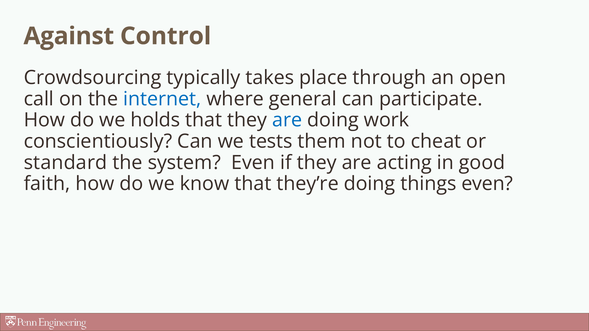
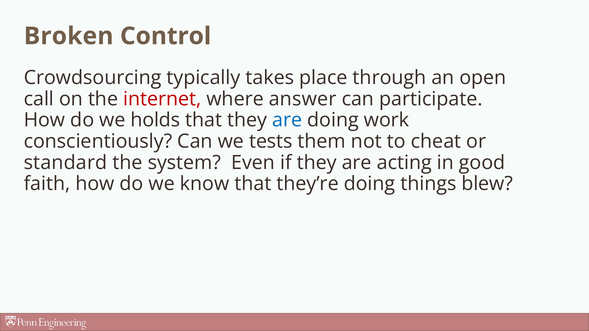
Against: Against -> Broken (69, 36)
internet colour: blue -> red (162, 99)
general: general -> answer (303, 99)
things even: even -> blew (487, 184)
